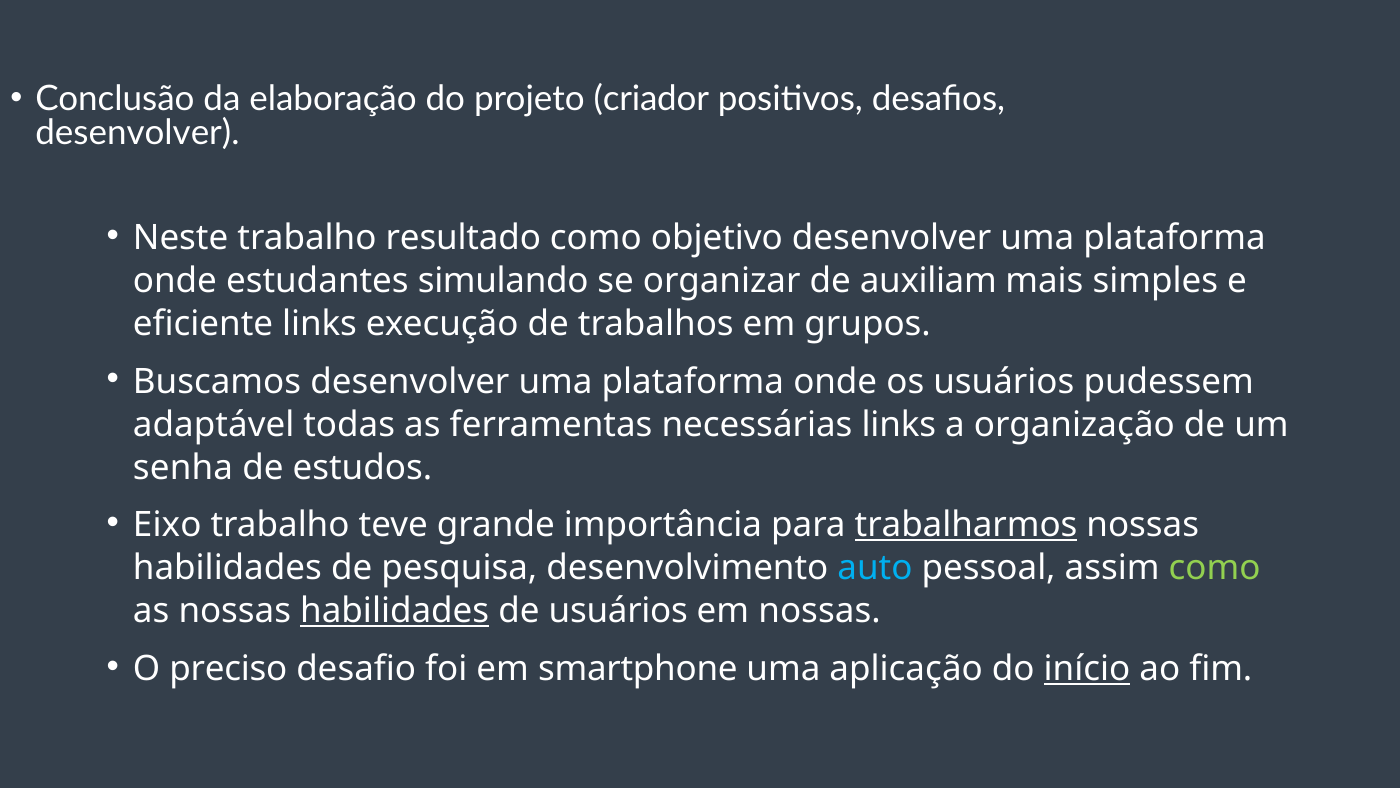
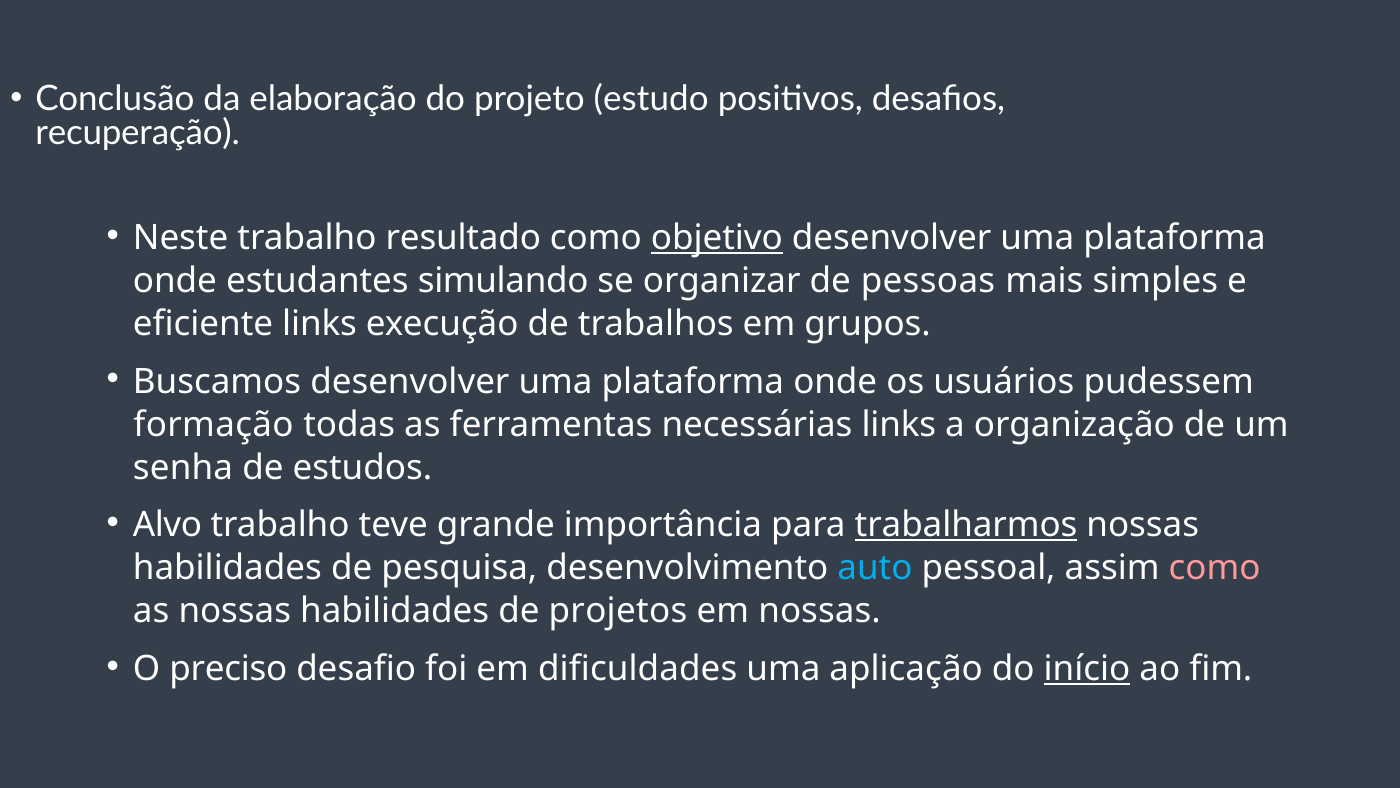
criador: criador -> estudo (651, 99)
desenvolver: desenvolver -> recuperação (138, 133)
objetivo underline: none -> present (717, 238)
auxiliam: auxiliam -> pessoas (928, 281)
adaptável: adaptável -> formação (214, 424)
Eixo: Eixo -> Alvo (167, 525)
como colour: light green -> pink (1215, 568)
habilidades underline: present -> none (395, 611)
de usuários: usuários -> projetos (618, 611)
smartphone: smartphone -> dificuldades (638, 668)
